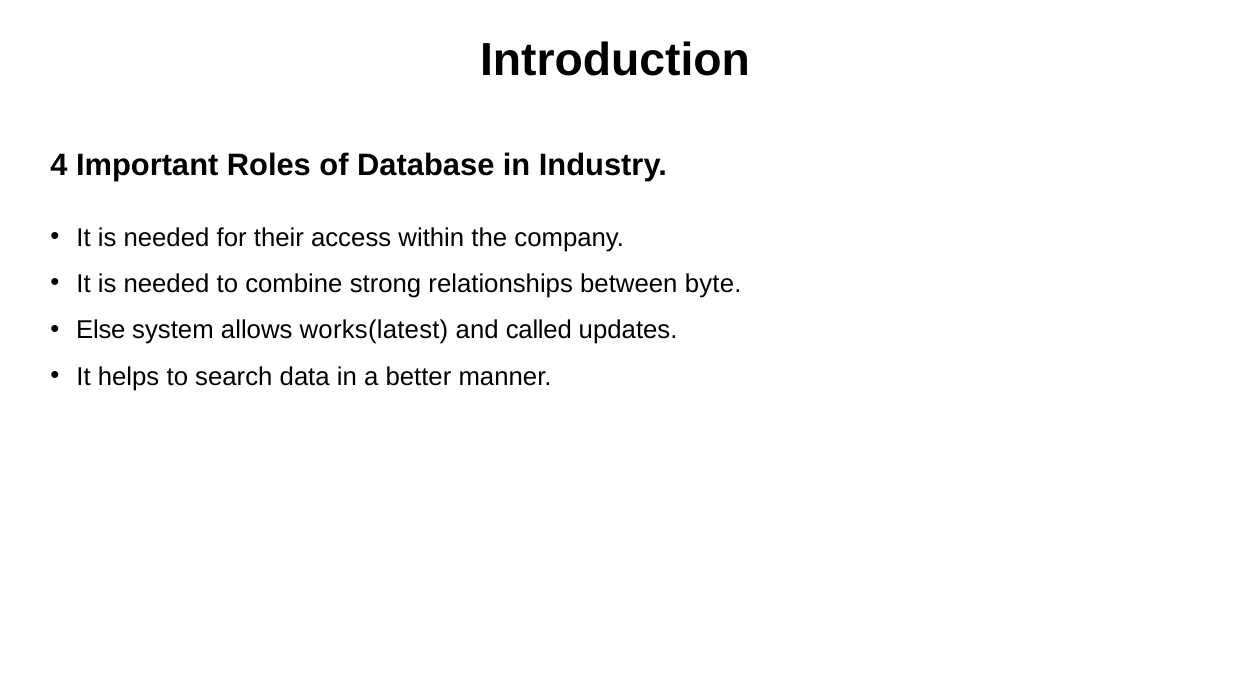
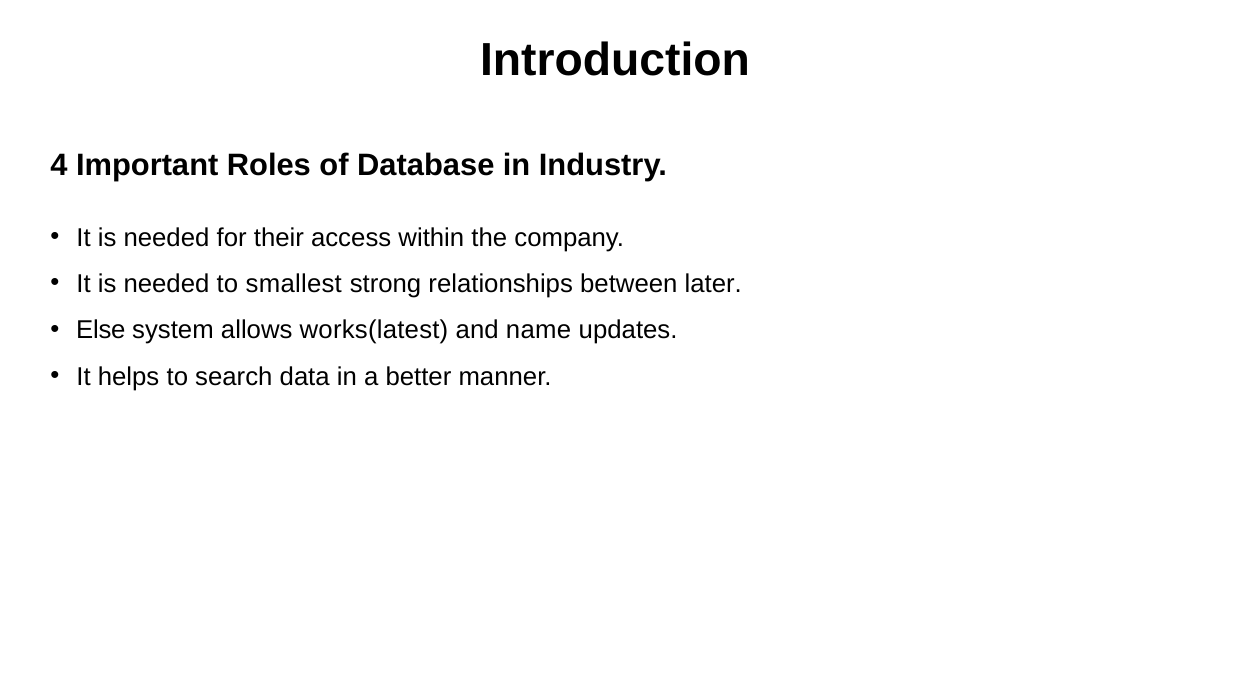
combine: combine -> smallest (294, 284)
byte: byte -> later (713, 284)
called: called -> name (539, 330)
